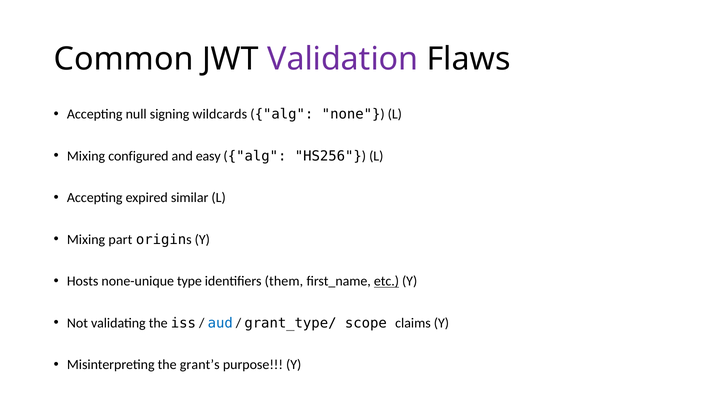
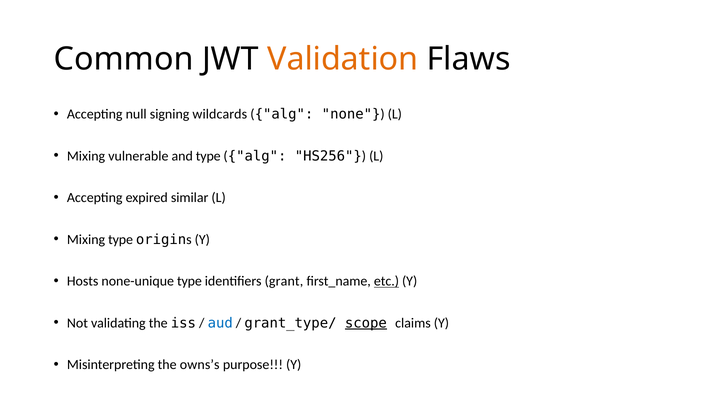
Validation colour: purple -> orange (343, 59)
configured: configured -> vulnerable (138, 156)
and easy: easy -> type (208, 156)
Mixing part: part -> type (121, 240)
them: them -> grant (284, 282)
scope underline: none -> present (366, 323)
grant’s: grant’s -> owns’s (200, 365)
